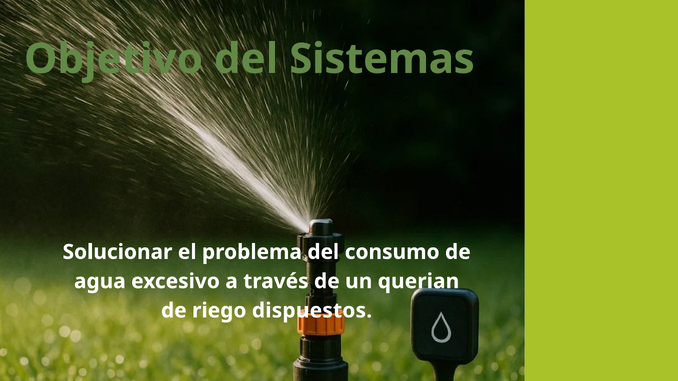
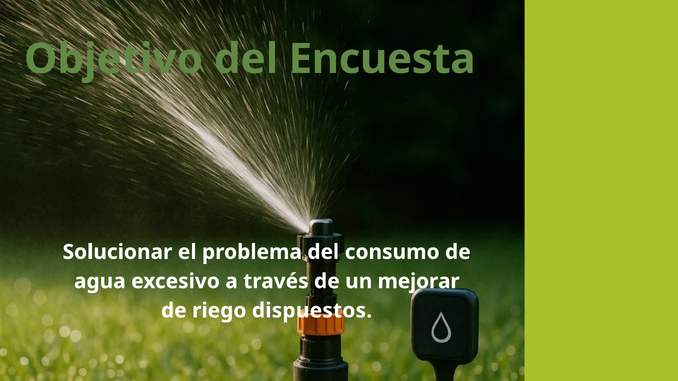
Sistemas: Sistemas -> Encuesta (382, 59)
querian: querian -> mejorar (419, 282)
